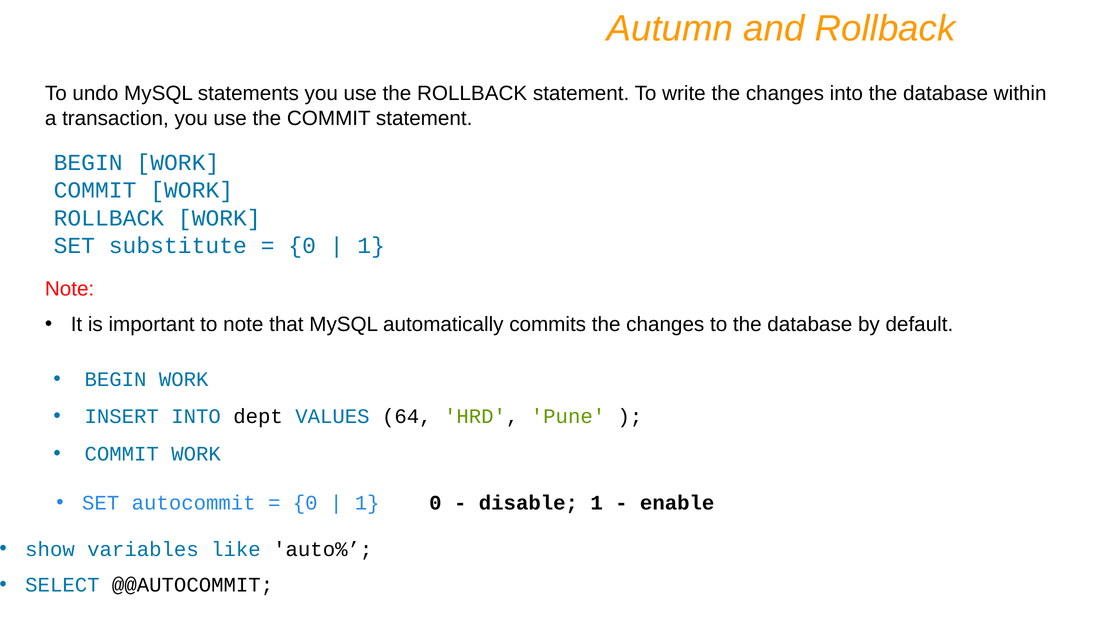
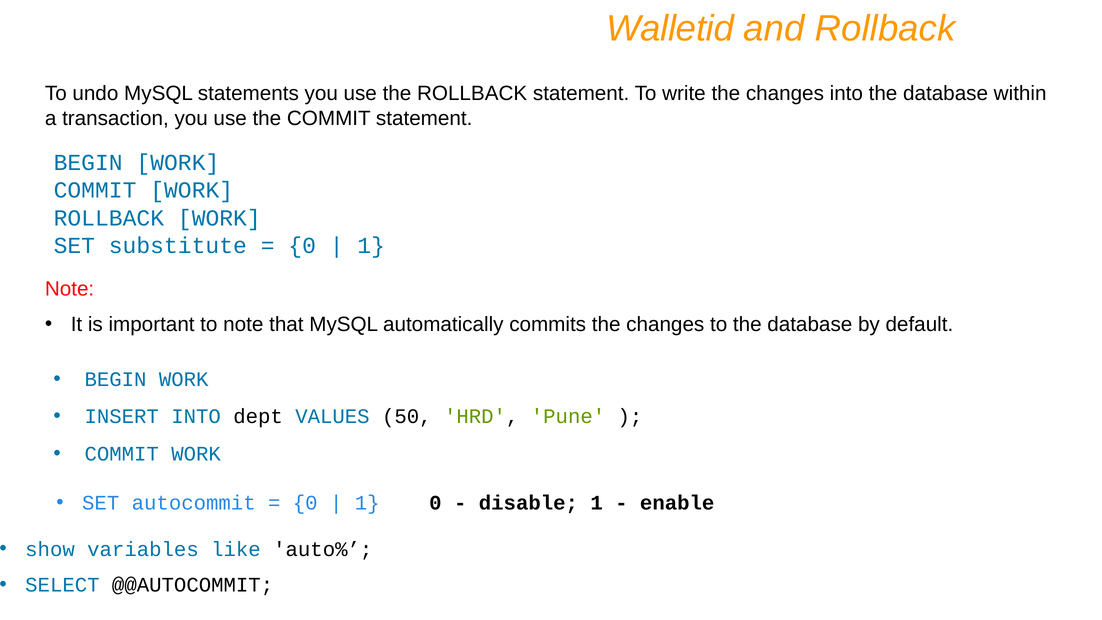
Autumn: Autumn -> Walletid (670, 29)
64: 64 -> 50 (407, 417)
